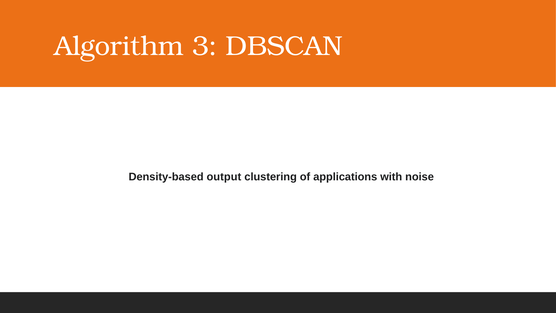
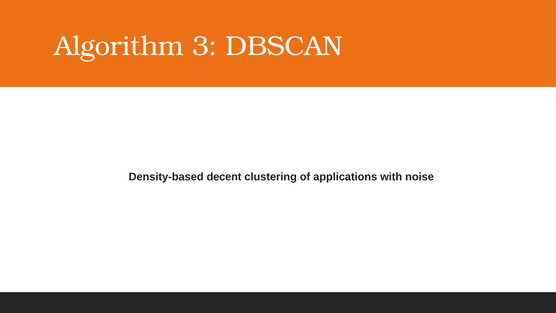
output: output -> decent (224, 177)
